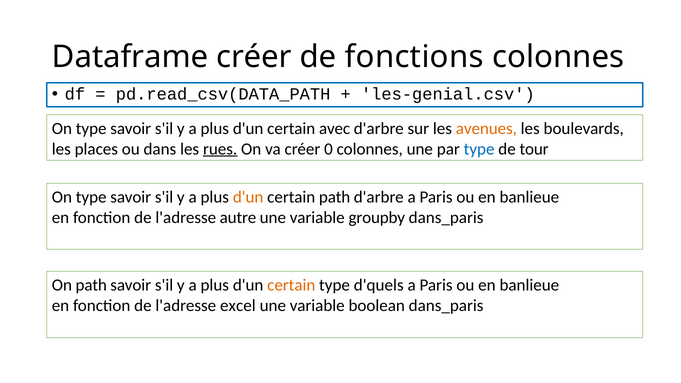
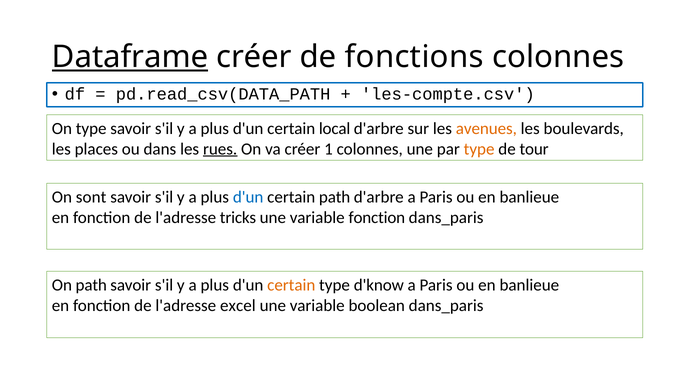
Dataframe underline: none -> present (130, 57)
les-genial.csv: les-genial.csv -> les-compte.csv (448, 94)
avec: avec -> local (335, 128)
0: 0 -> 1 (329, 149)
type colour: blue -> orange (479, 149)
type: type -> sont (91, 197)
d'un colour: orange -> blue (248, 197)
autre: autre -> tricks (238, 217)
variable groupby: groupby -> fonction (377, 217)
d'quels: d'quels -> d'know (379, 285)
